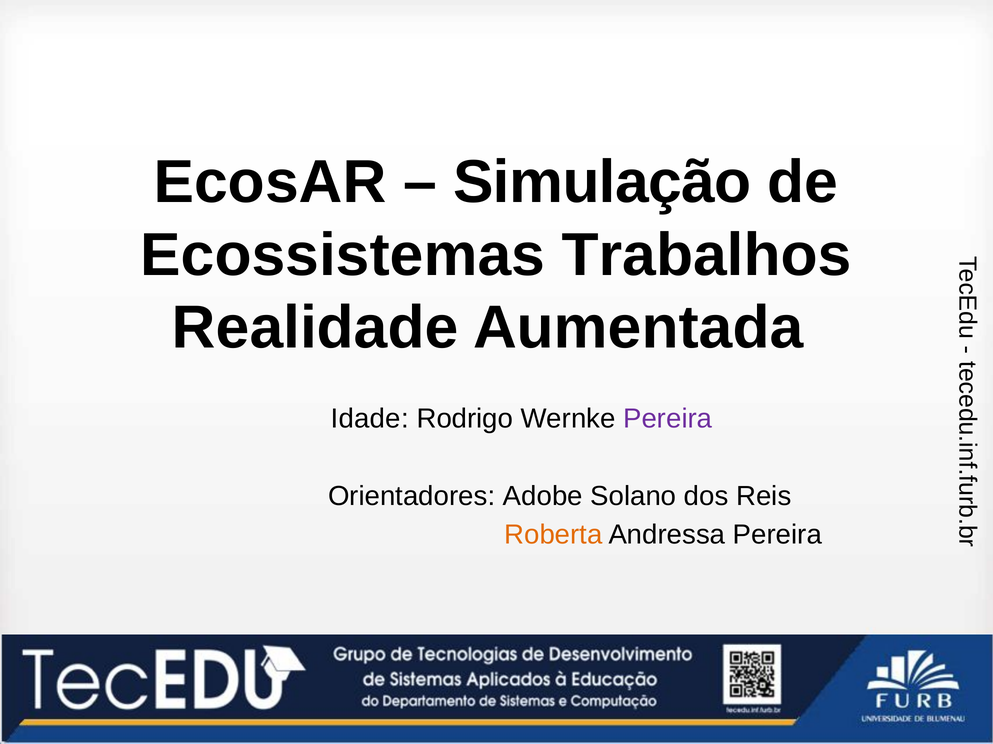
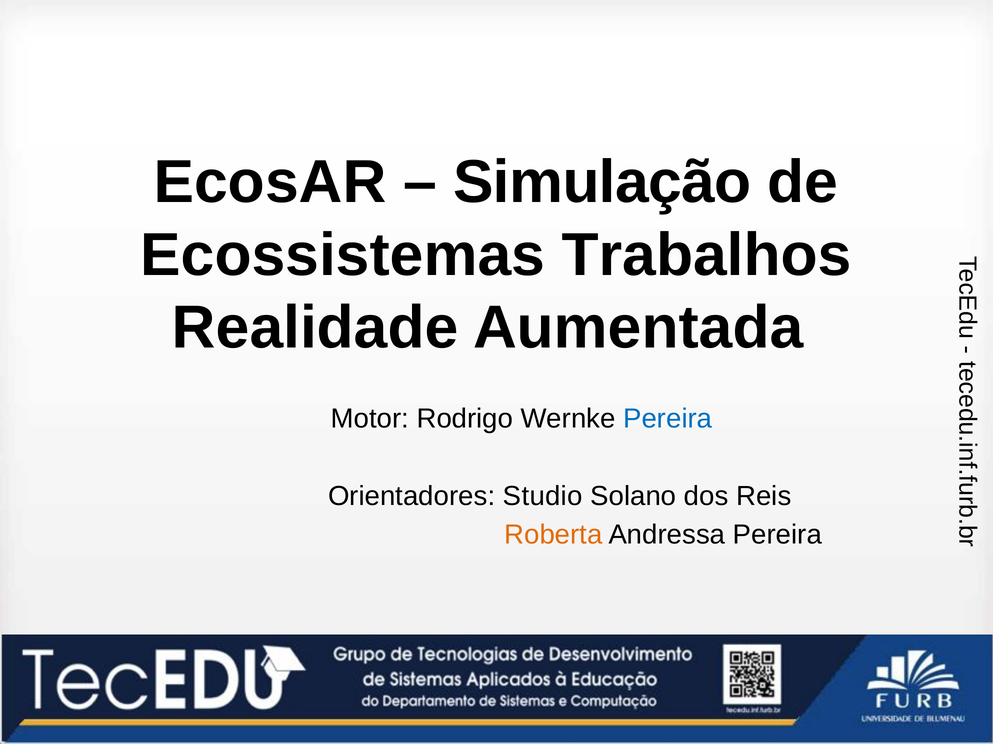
Idade: Idade -> Motor (370, 419)
Pereira colour: purple -> blue (668, 419)
Adobe: Adobe -> Studio (543, 497)
